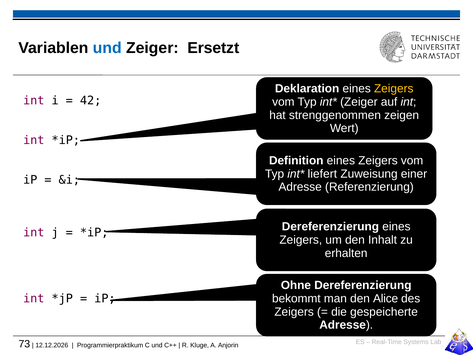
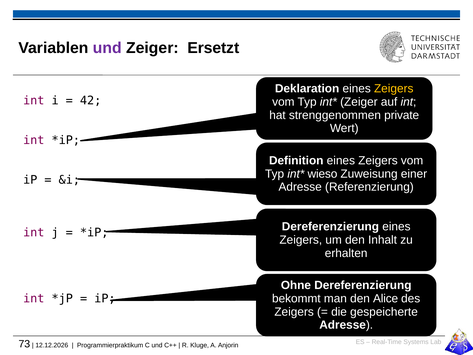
und colour: blue -> purple (107, 48)
zeigen: zeigen -> private (402, 115)
liefert: liefert -> wieso (322, 174)
